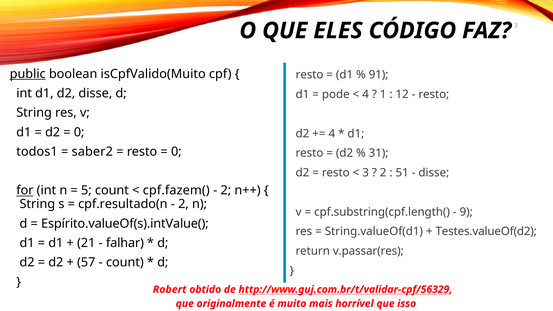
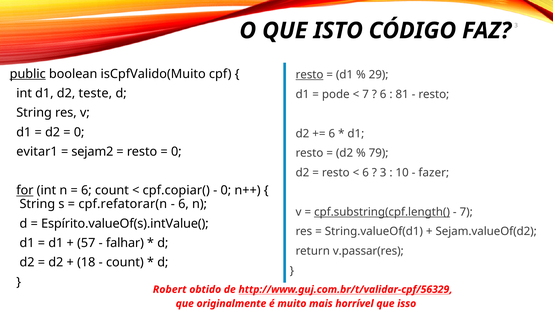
ELES: ELES -> ISTO (338, 31)
resto underline: none -> present (310, 75)
91: 91 -> 29 (379, 75)
d2 disse: disse -> teste (95, 93)
4: 4 -> 7 (366, 94)
1: 1 -> 6 (383, 94)
12: 12 -> 81 (402, 94)
4: 4 -> 6 (332, 134)
todos1: todos1 -> evitar1 (37, 152)
saber2: saber2 -> sejam2 (92, 152)
31: 31 -> 79 (379, 153)
3: 3 -> 6 (366, 173)
2: 2 -> 3 (383, 173)
51: 51 -> 10 (402, 173)
disse: disse -> fazer (434, 173)
5: 5 -> 6 (86, 191)
cpf.fazem(: cpf.fazem( -> cpf.copiar( (176, 191)
2: 2 -> 0 (226, 191)
cpf.resultado(n: cpf.resultado(n -> cpf.refatorar(n (123, 204)
2: 2 -> 6 (183, 204)
cpf.substring(cpf.length( underline: none -> present (382, 212)
9: 9 -> 7 (466, 212)
Testes.valueOf(d2: Testes.valueOf(d2 -> Sejam.valueOf(d2 (486, 232)
21: 21 -> 57 (86, 243)
57: 57 -> 18 (86, 263)
